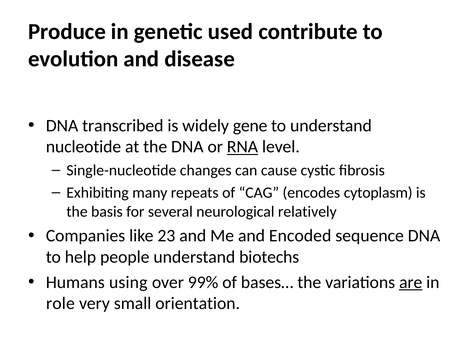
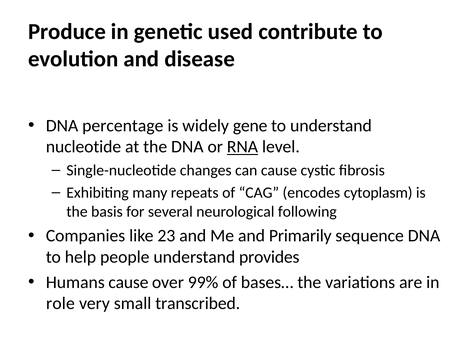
transcribed: transcribed -> percentage (123, 126)
relatively: relatively -> following (307, 212)
Encoded: Encoded -> Primarily (300, 236)
biotechs: biotechs -> provides (269, 257)
Humans using: using -> cause (128, 283)
are underline: present -> none (411, 283)
orientation: orientation -> transcribed (198, 304)
